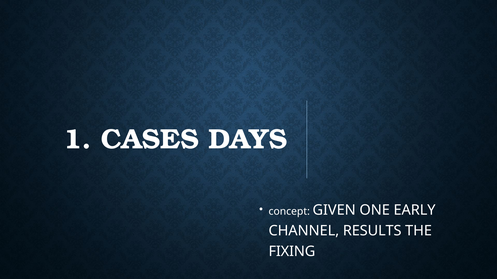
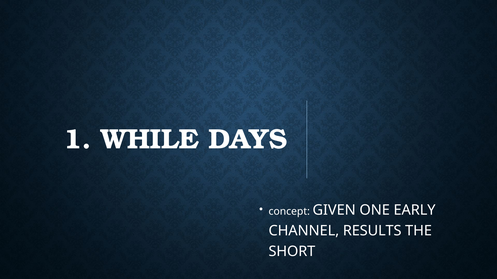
CASES: CASES -> WHILE (150, 140)
FIXING: FIXING -> SHORT (292, 252)
